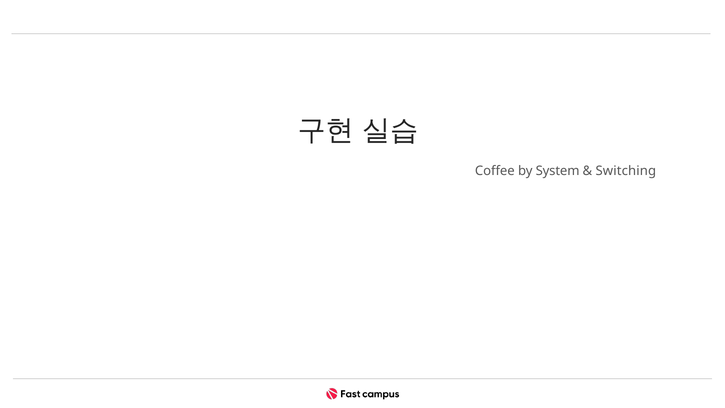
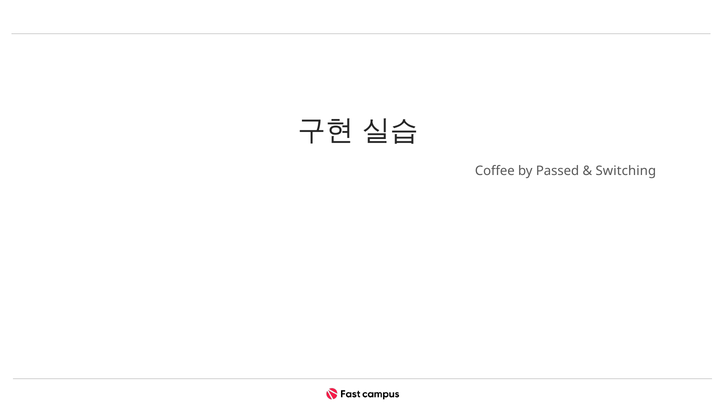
System: System -> Passed (558, 171)
